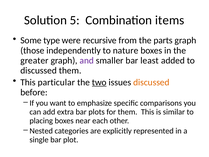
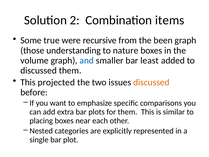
5: 5 -> 2 (75, 20)
type: type -> true (52, 40)
parts: parts -> been (163, 40)
independently: independently -> understanding (74, 50)
greater: greater -> volume (34, 60)
and colour: purple -> blue (87, 60)
particular: particular -> projected (56, 82)
two underline: present -> none (99, 82)
